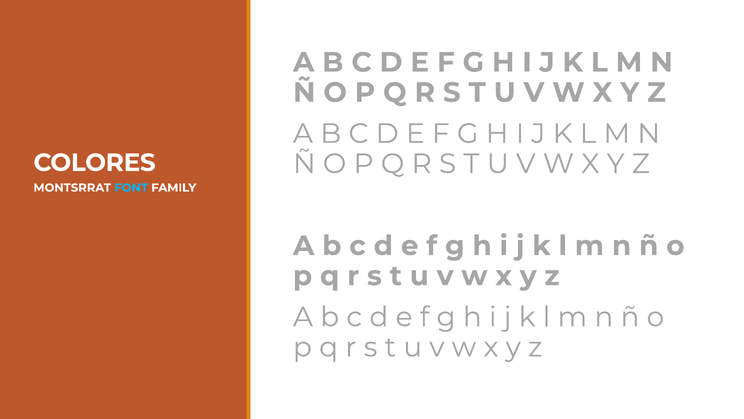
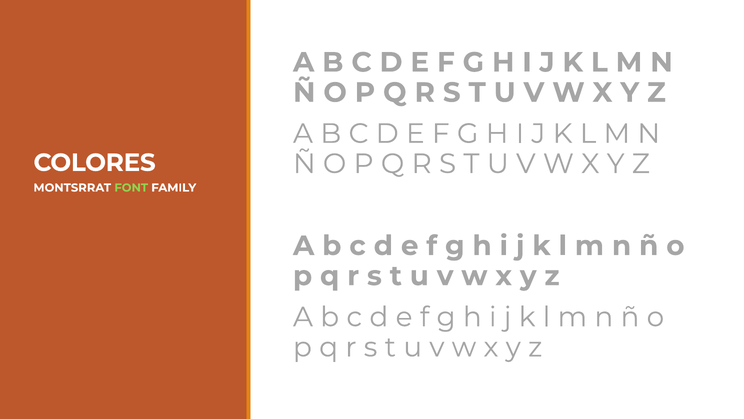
FONT colour: light blue -> light green (131, 188)
